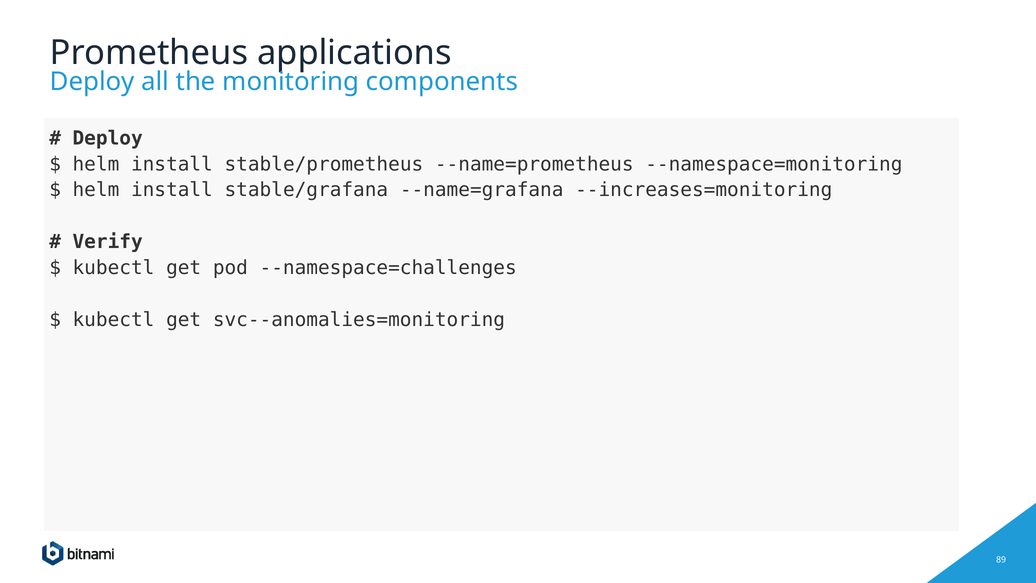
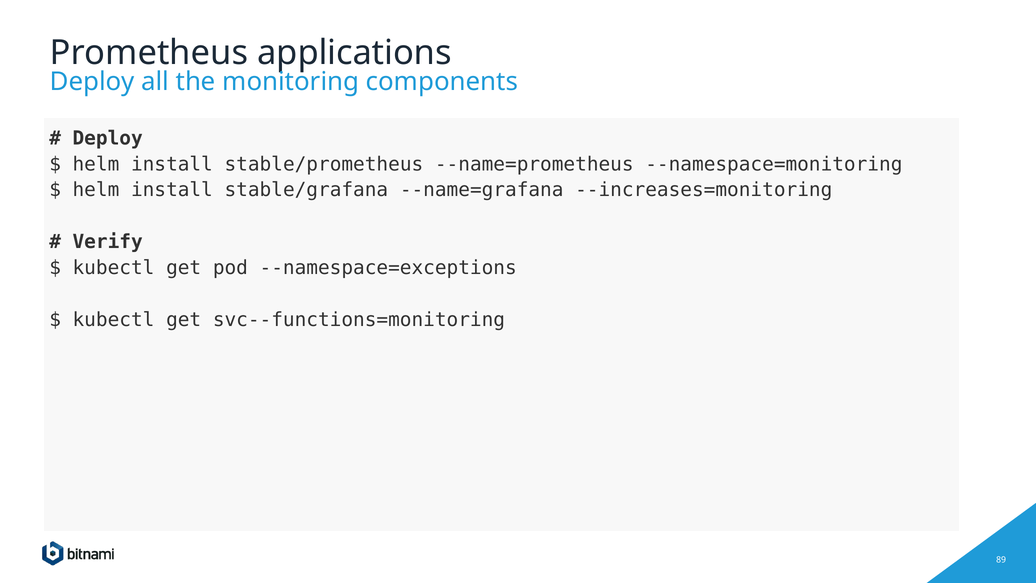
--namespace=challenges: --namespace=challenges -> --namespace=exceptions (388, 268)
svc--anomalies=monitoring: svc--anomalies=monitoring -> svc--functions=monitoring (359, 319)
